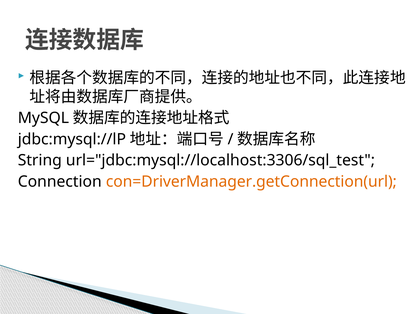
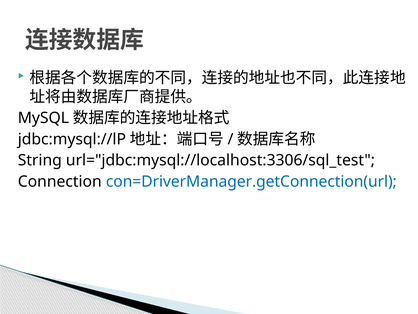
con=DriverManager.getConnection(url colour: orange -> blue (251, 181)
